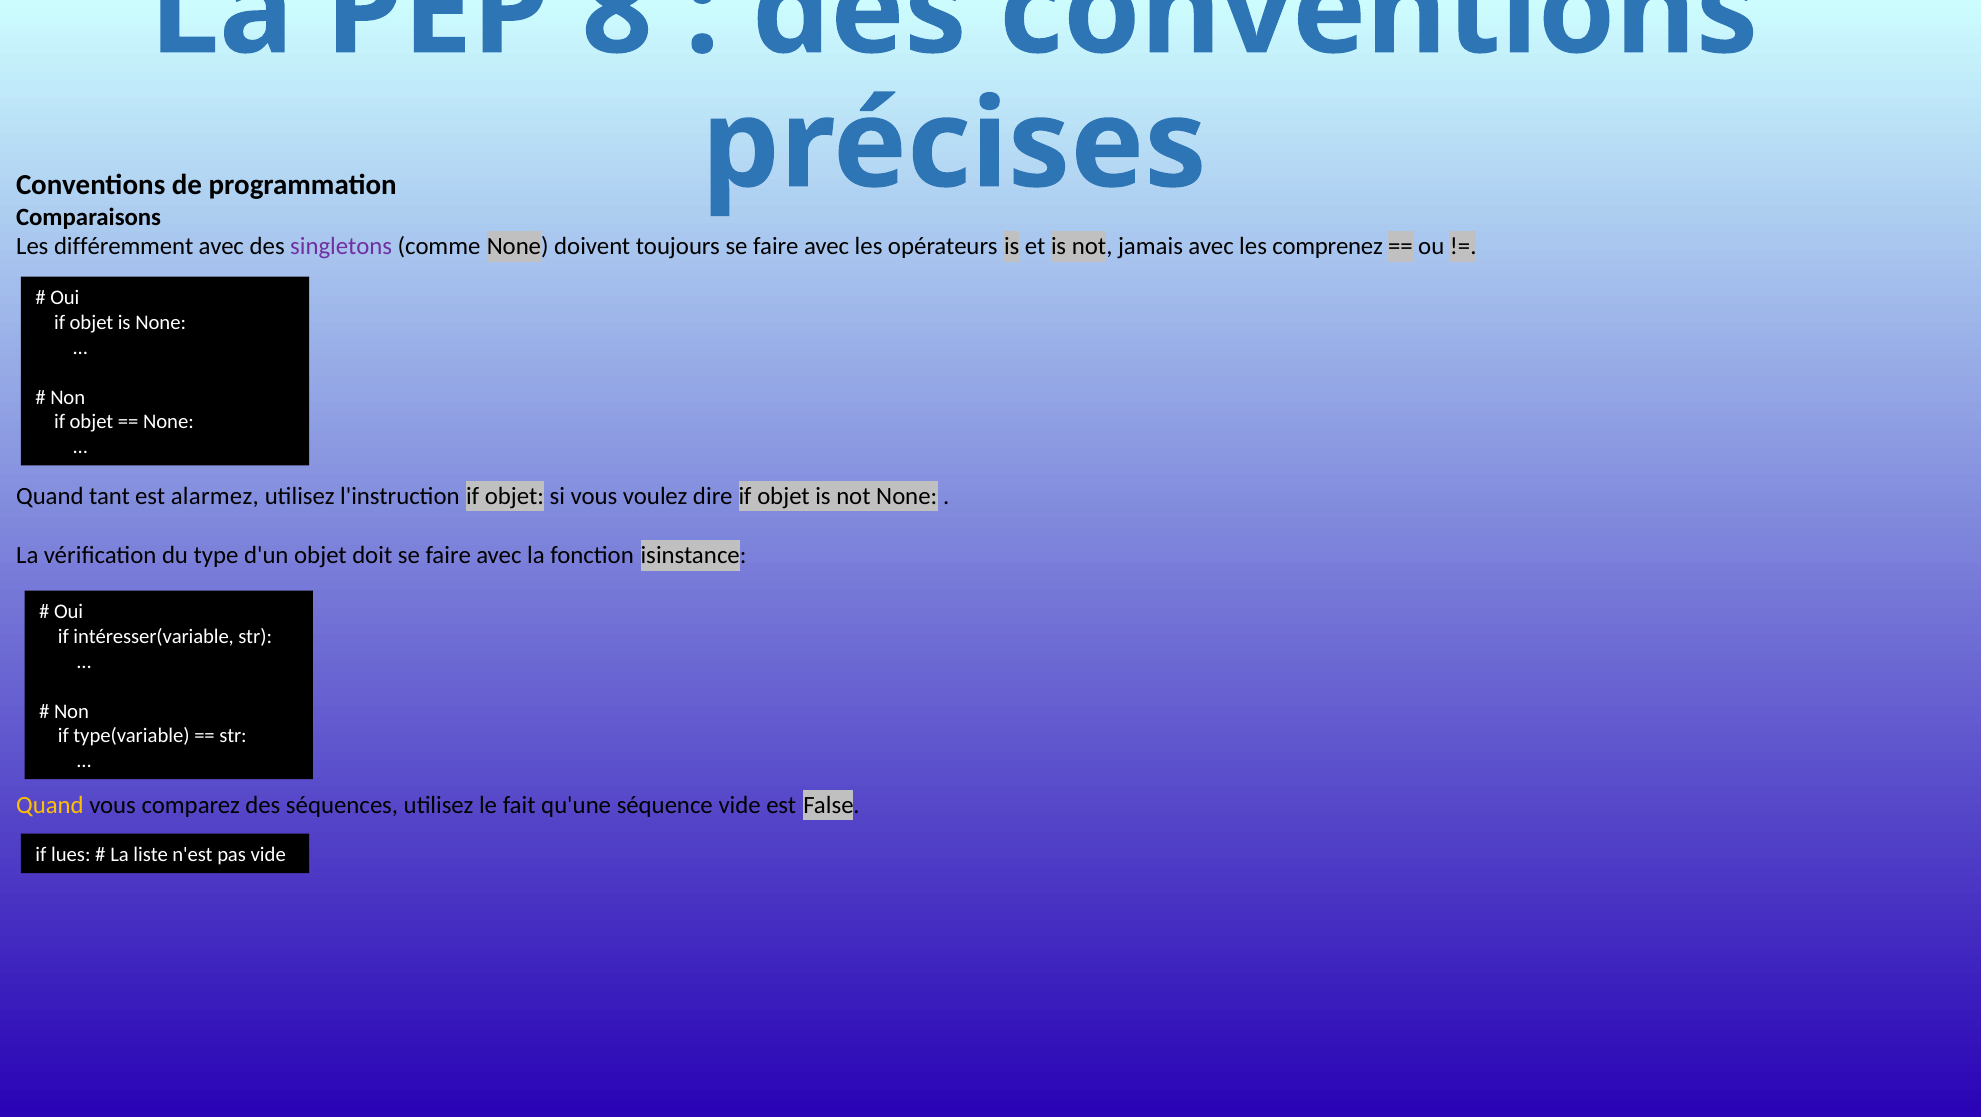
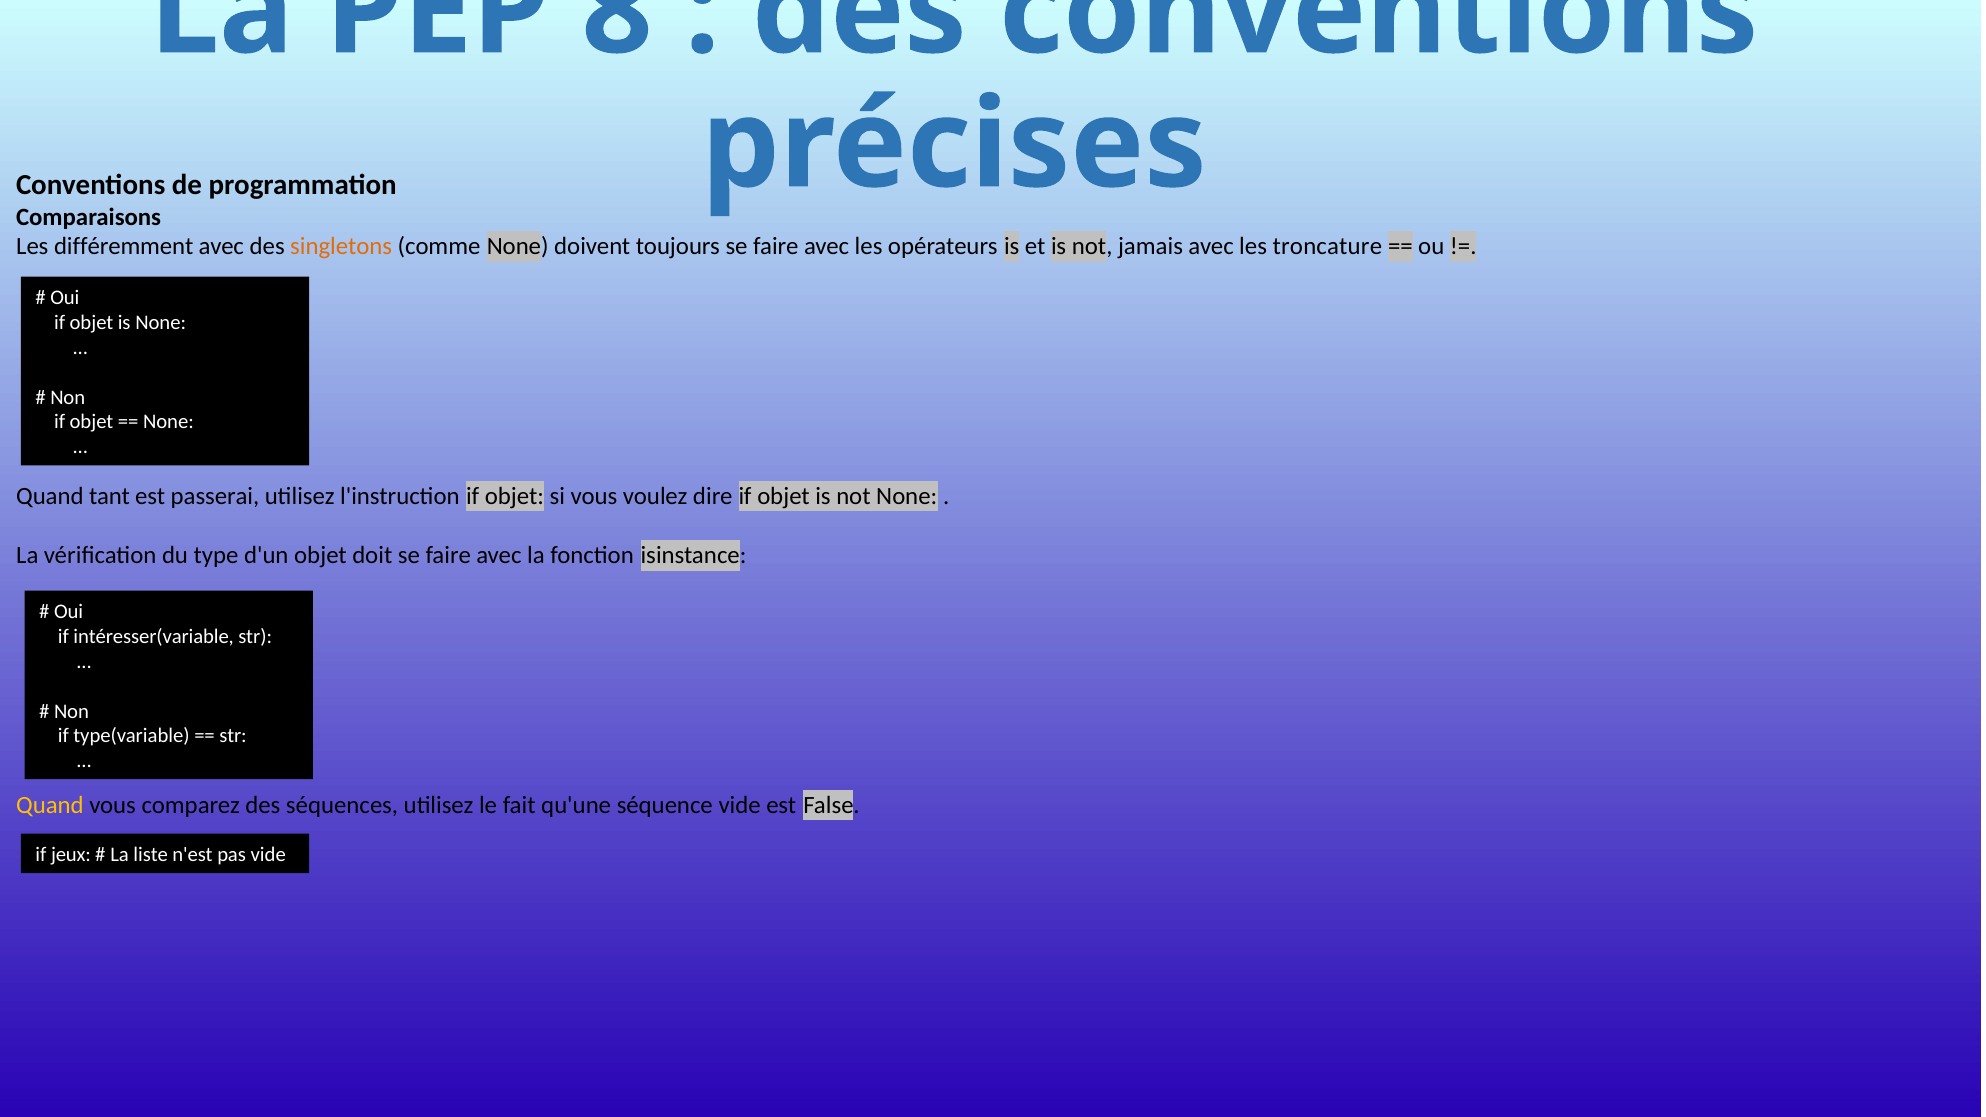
singletons colour: purple -> orange (341, 247)
comprenez: comprenez -> troncature (1327, 247)
alarmez: alarmez -> passerai (215, 496)
lues: lues -> jeux (71, 855)
